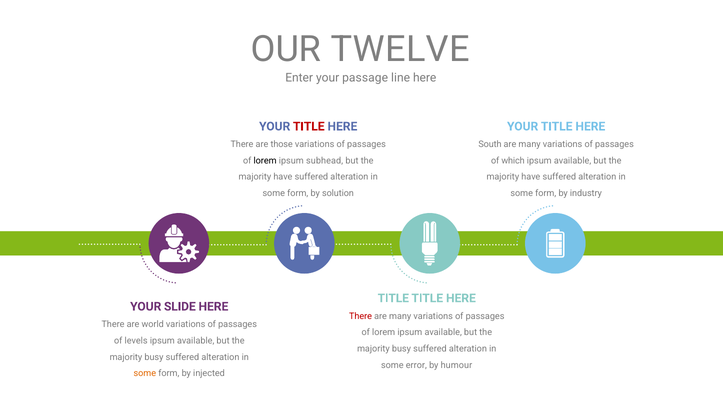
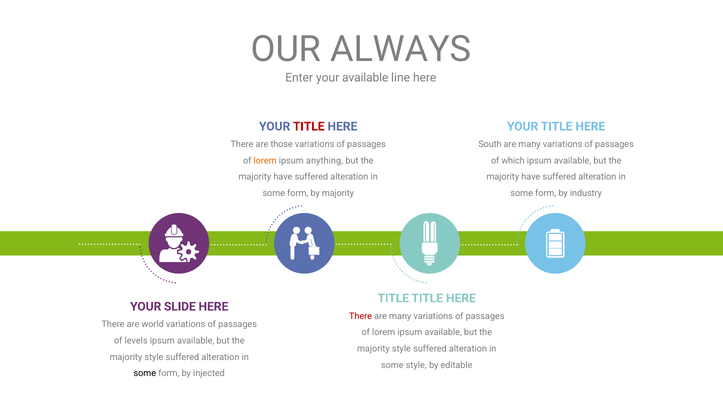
TWELVE: TWELVE -> ALWAYS (401, 49)
your passage: passage -> available (365, 78)
lorem colour: black -> orange (265, 161)
subhead: subhead -> anything (325, 161)
by solution: solution -> majority (338, 193)
busy: busy -> style (401, 349)
busy: busy -> style (154, 357)
some error: error -> style (416, 365)
humour: humour -> editable (456, 365)
some colour: orange -> black (145, 373)
